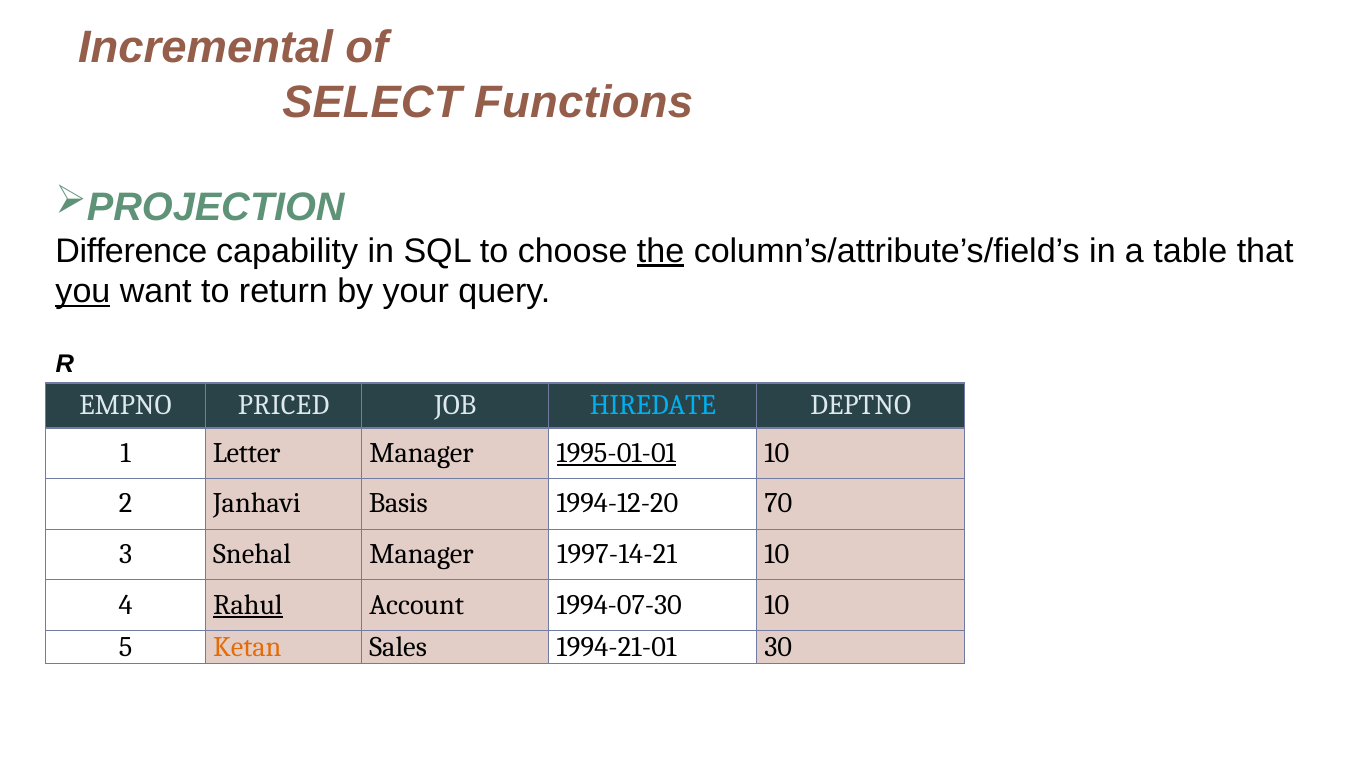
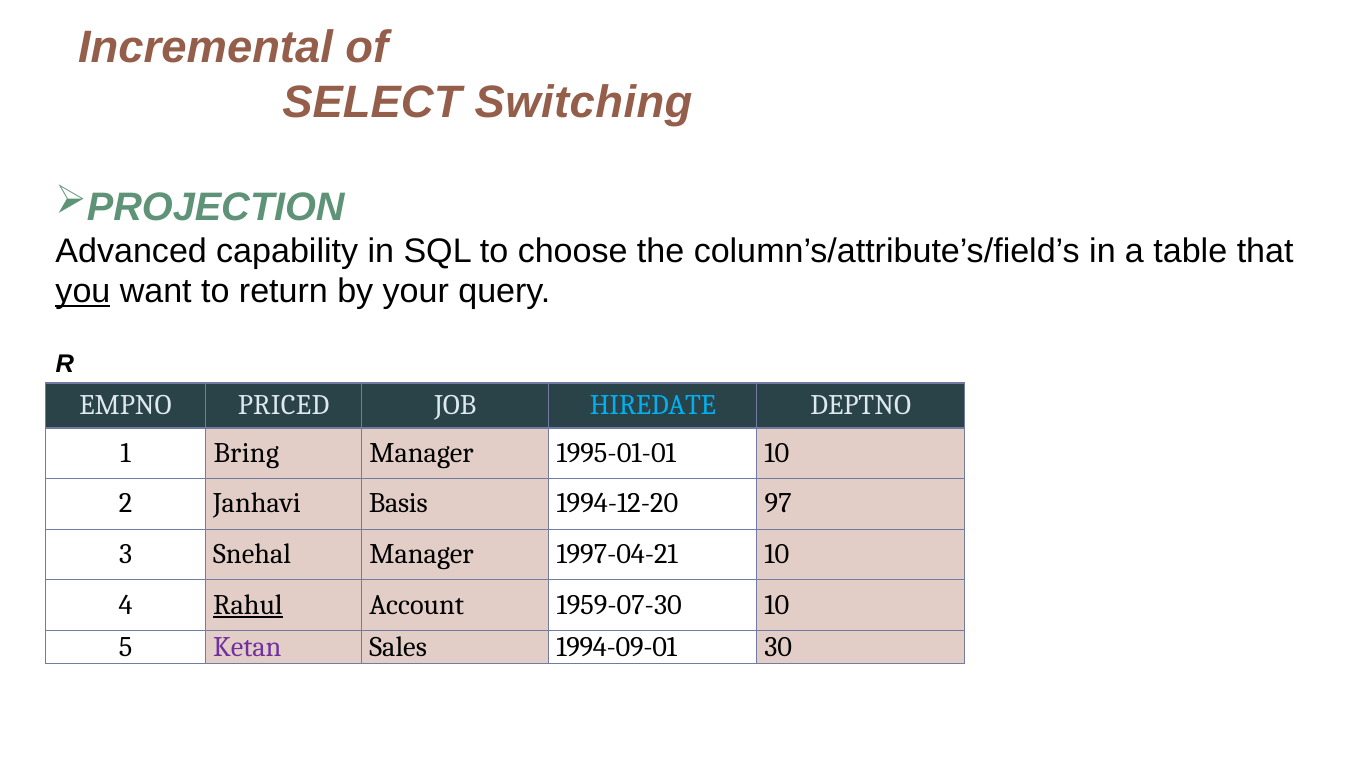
Functions: Functions -> Switching (584, 102)
Difference: Difference -> Advanced (131, 251)
the underline: present -> none (661, 251)
Letter: Letter -> Bring (246, 453)
1995-01-01 underline: present -> none (616, 453)
70: 70 -> 97 (778, 504)
1997-14-21: 1997-14-21 -> 1997-04-21 (617, 554)
1994-07-30: 1994-07-30 -> 1959-07-30 (619, 605)
Ketan colour: orange -> purple (247, 647)
1994-21-01: 1994-21-01 -> 1994-09-01 (617, 647)
